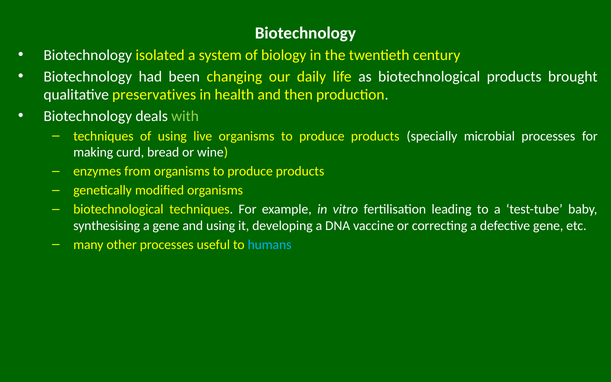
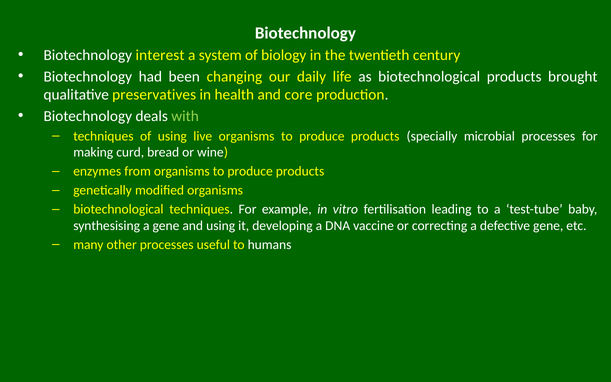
isolated: isolated -> interest (160, 55)
then: then -> core (298, 95)
humans colour: light blue -> white (270, 245)
